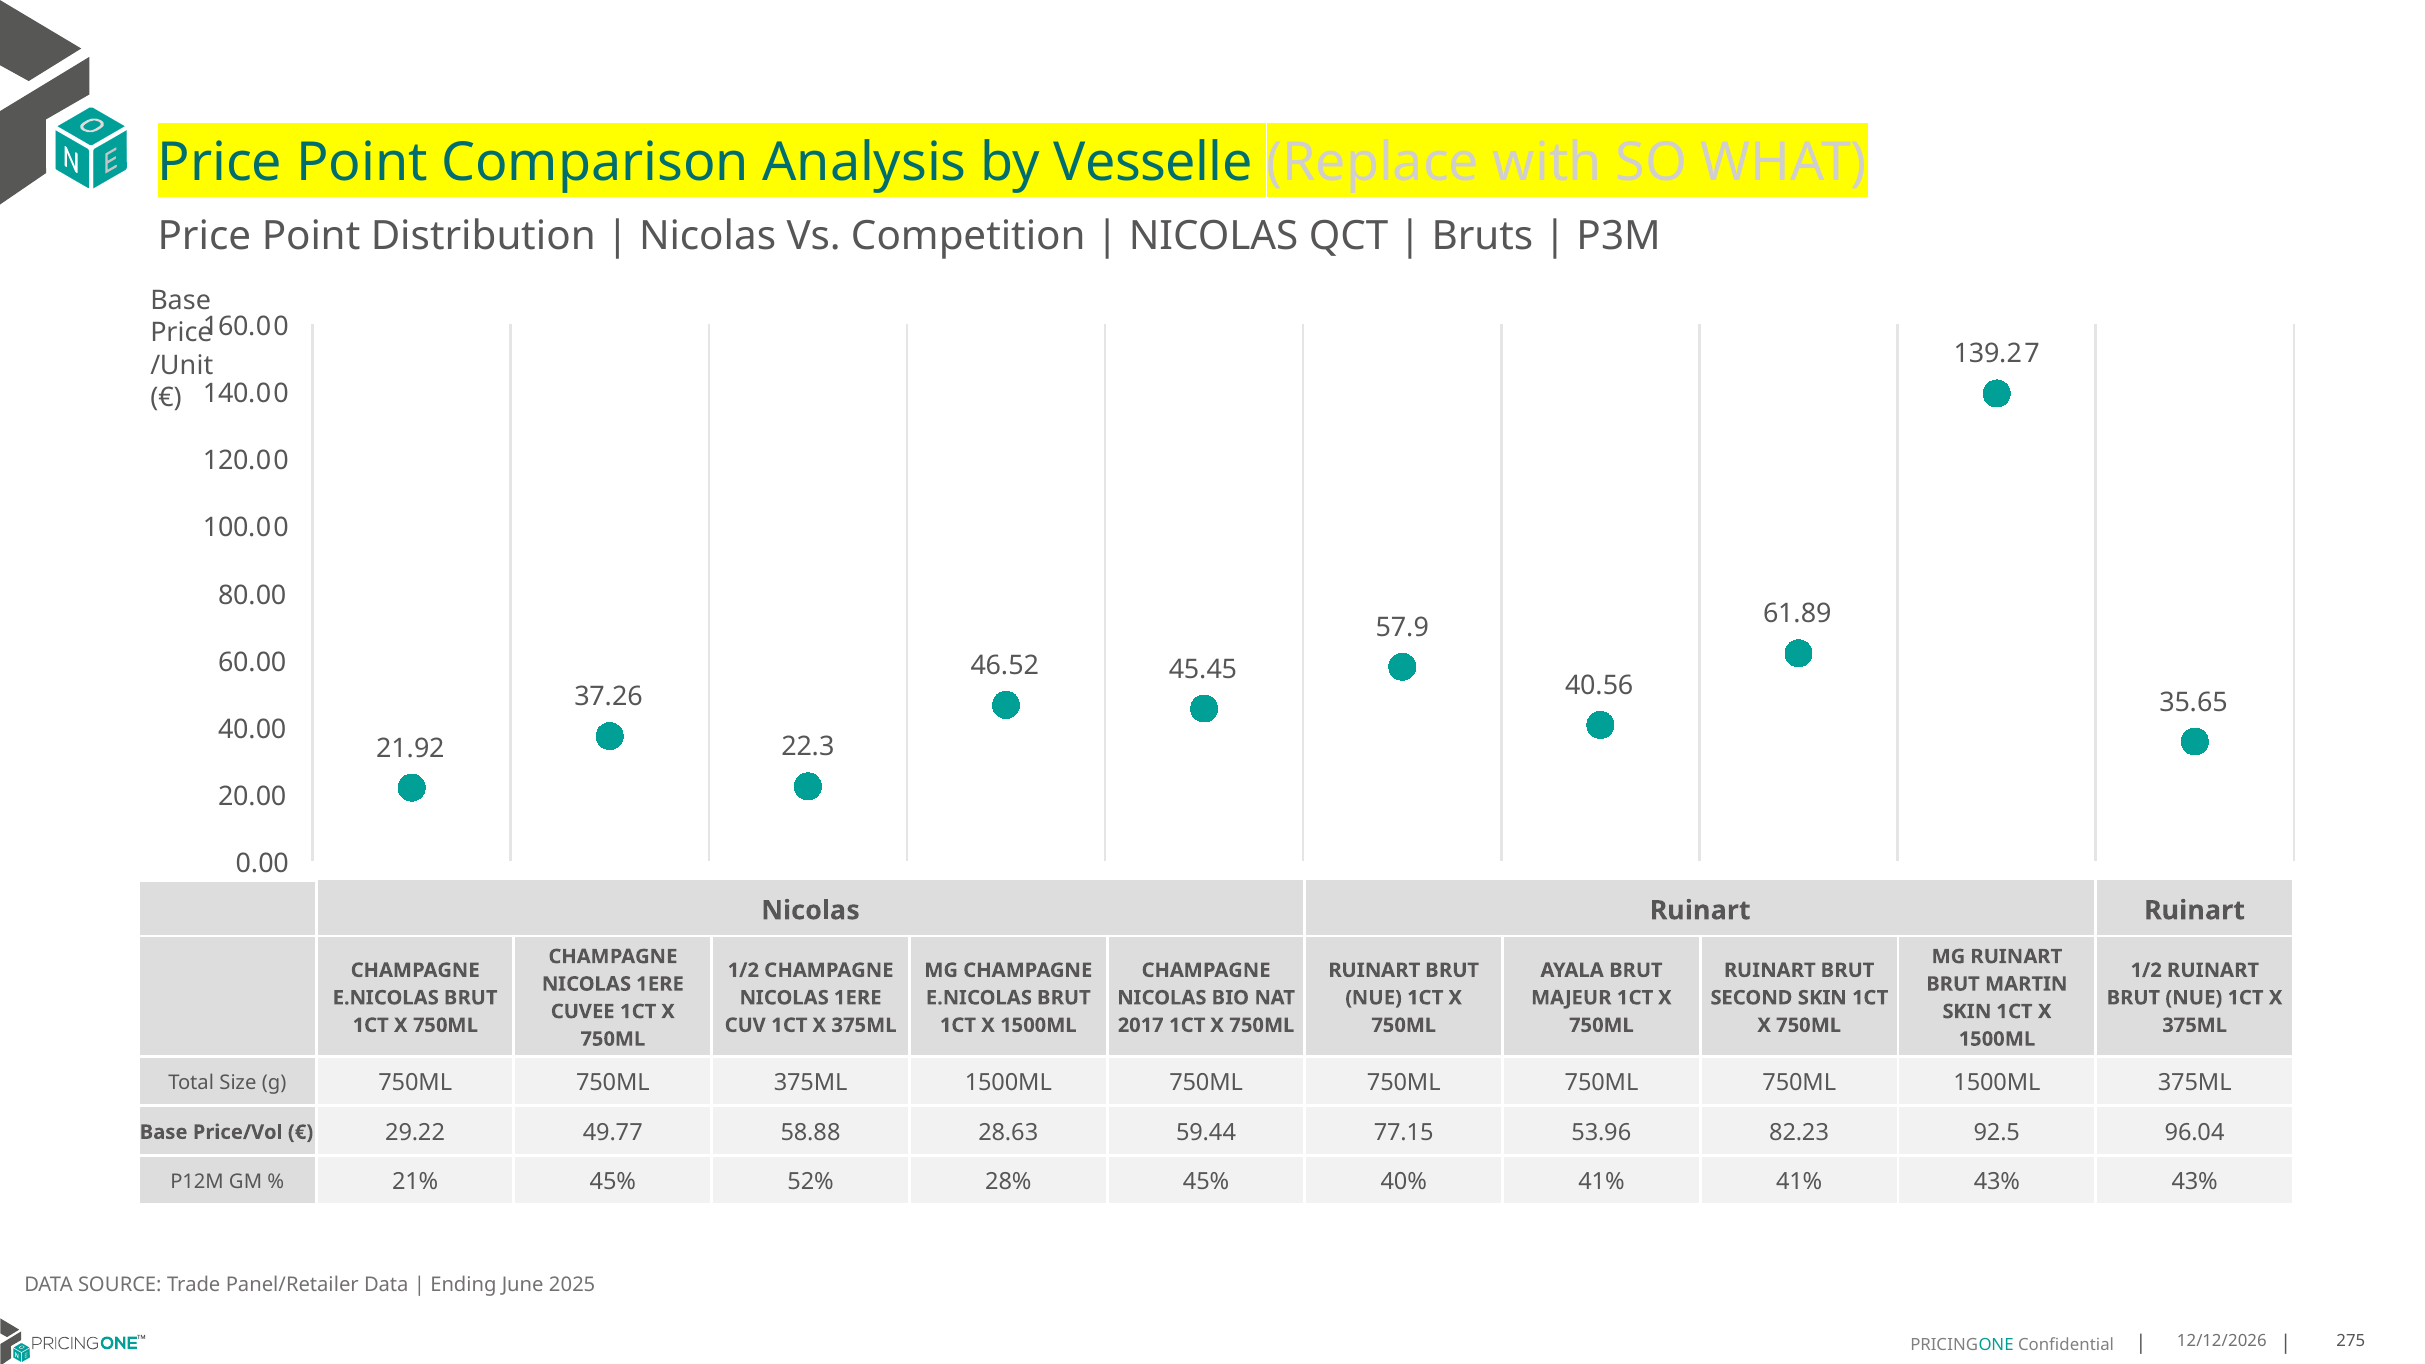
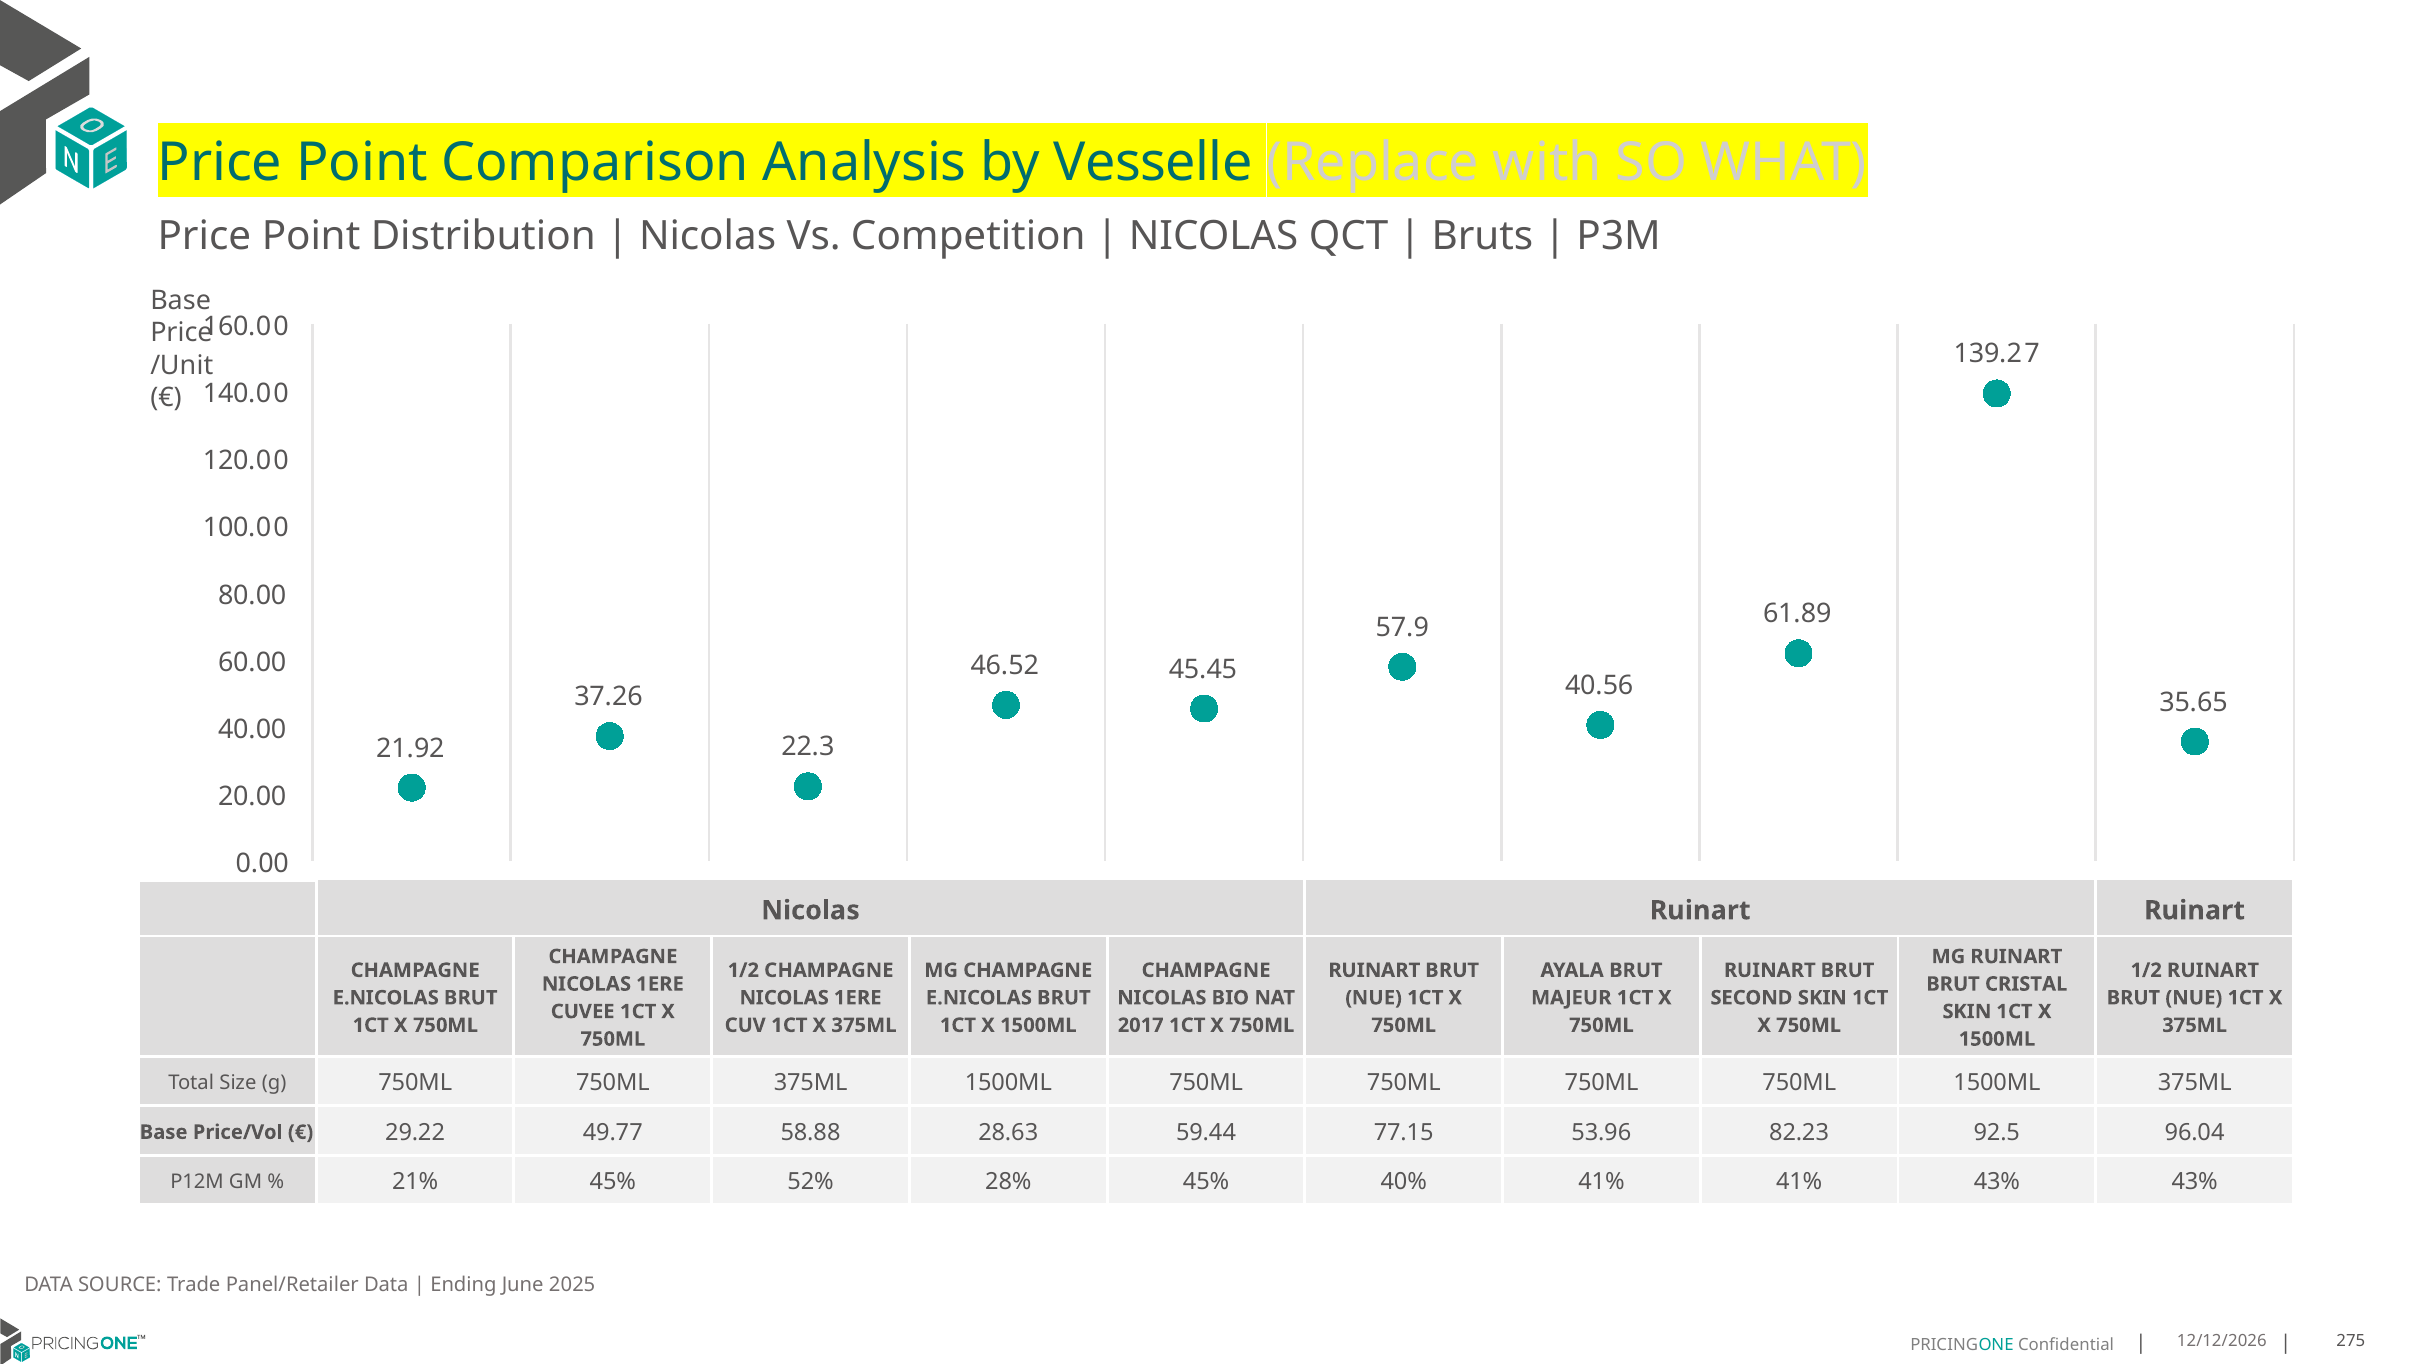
MARTIN: MARTIN -> CRISTAL (2026, 984)
